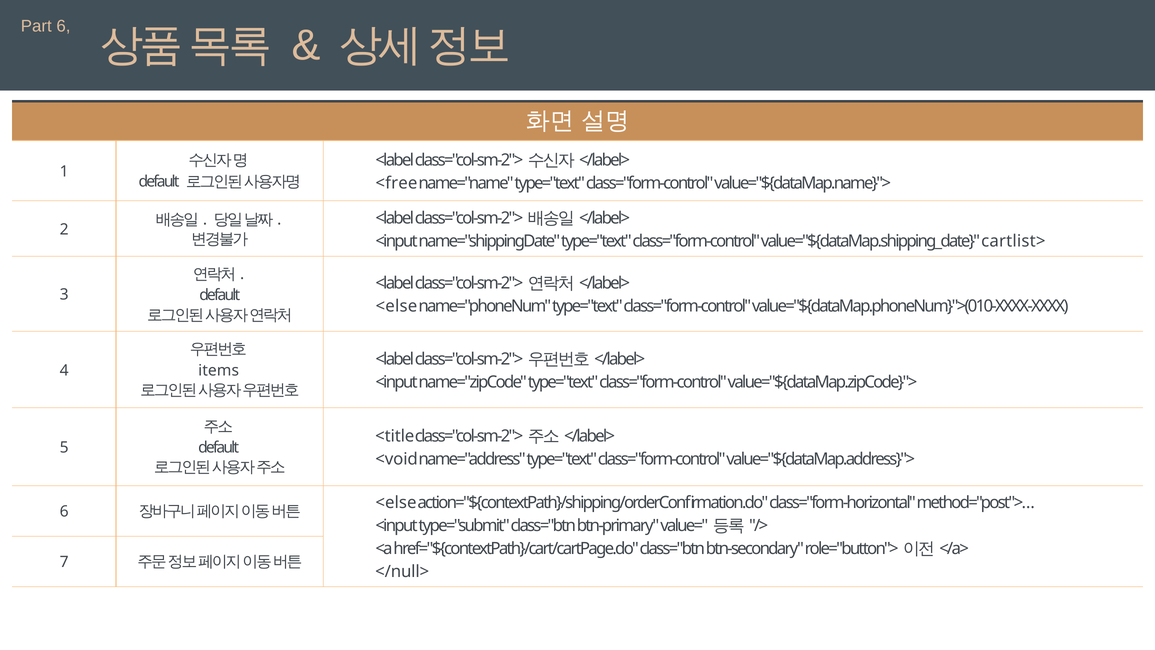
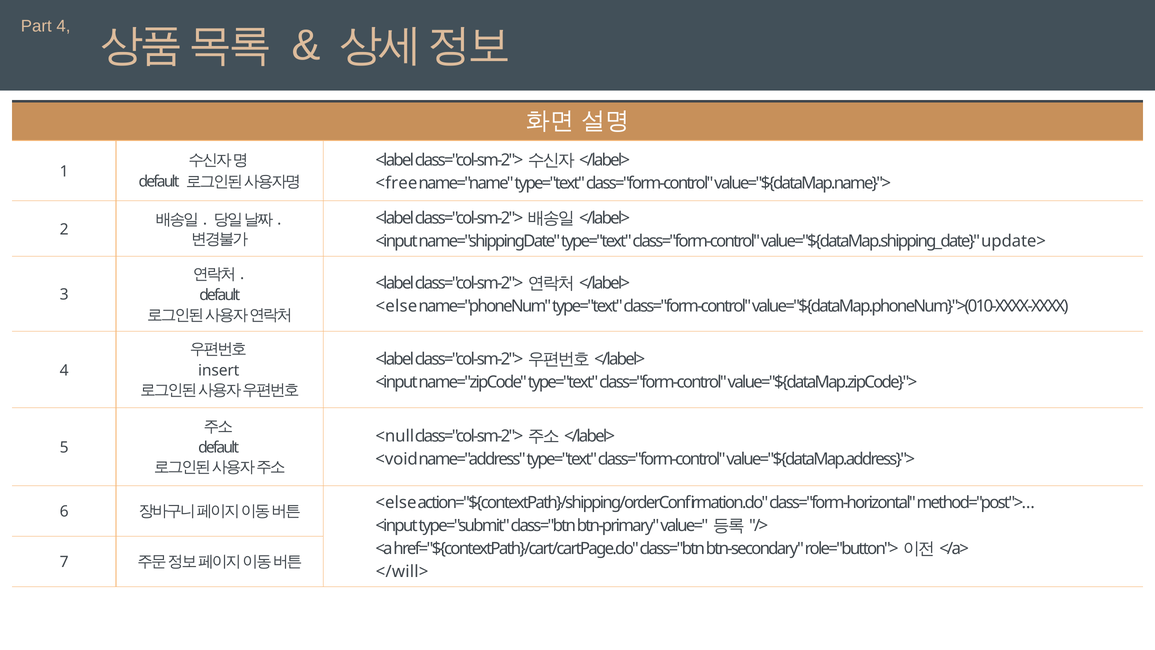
Part 6: 6 -> 4 (63, 26)
cartlist>: cartlist> -> update> (1013, 241)
items: items -> insert (219, 370)
<title: <title -> <null (395, 436)
</null>: </null> -> </will> (402, 572)
